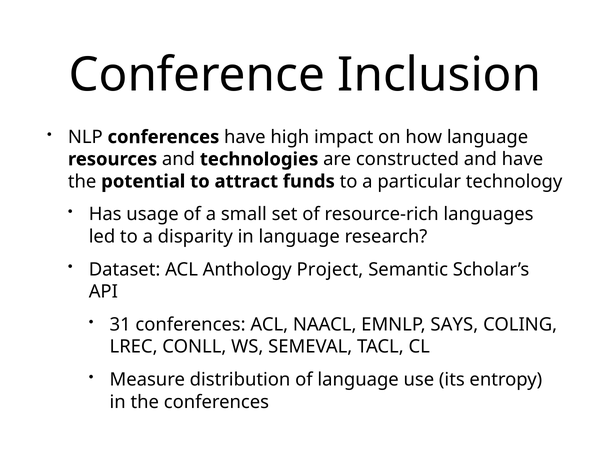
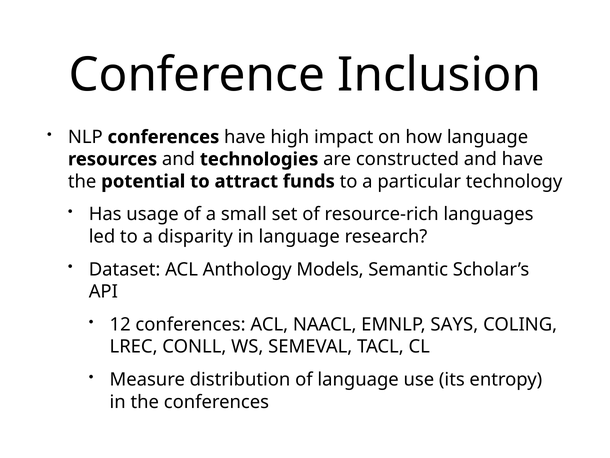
Project: Project -> Models (330, 269)
31: 31 -> 12 (120, 324)
